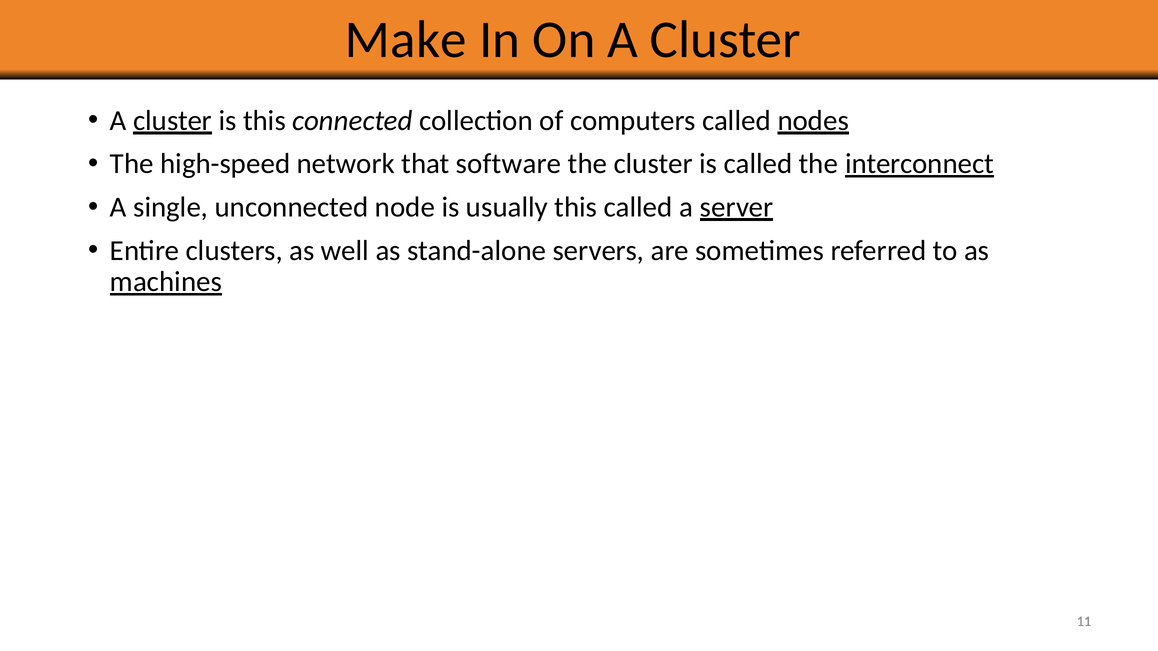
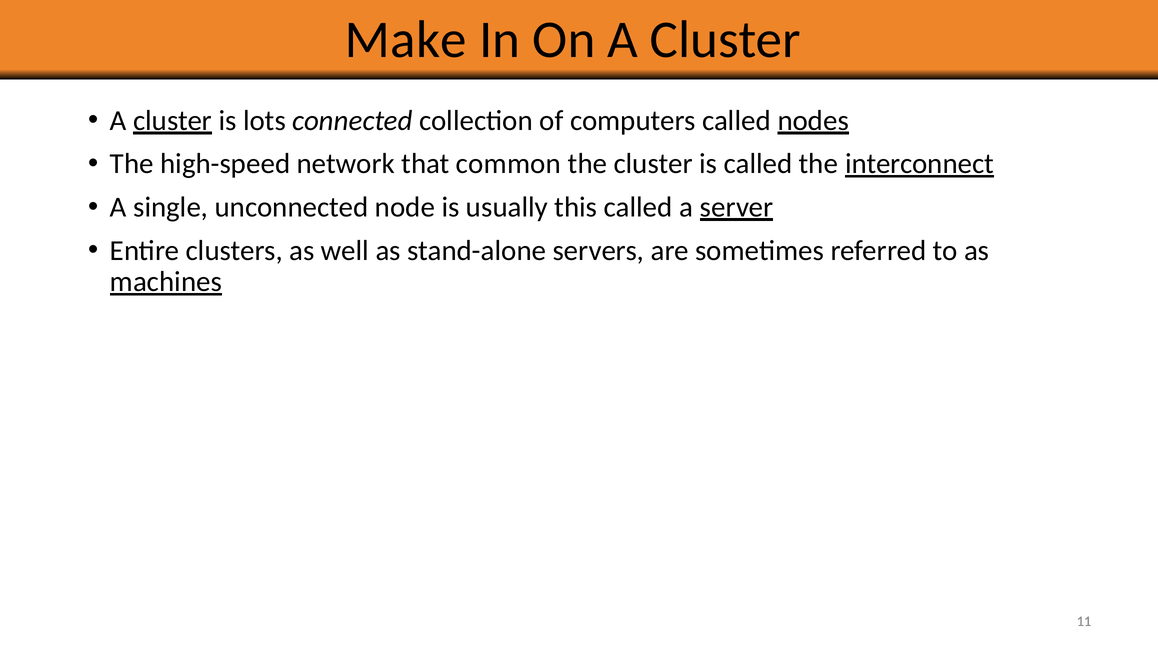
is this: this -> lots (264, 121)
software: software -> common (509, 164)
